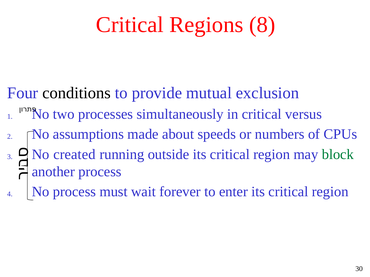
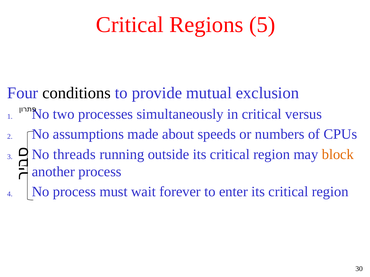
8: 8 -> 5 (262, 25)
created: created -> threads (74, 155)
block colour: green -> orange (338, 155)
